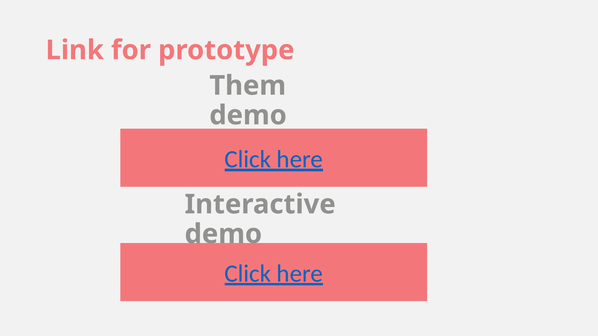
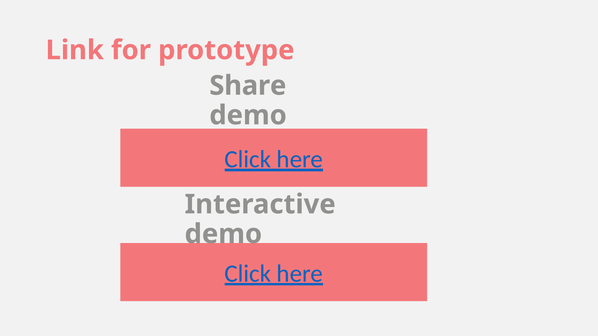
Them: Them -> Share (248, 86)
